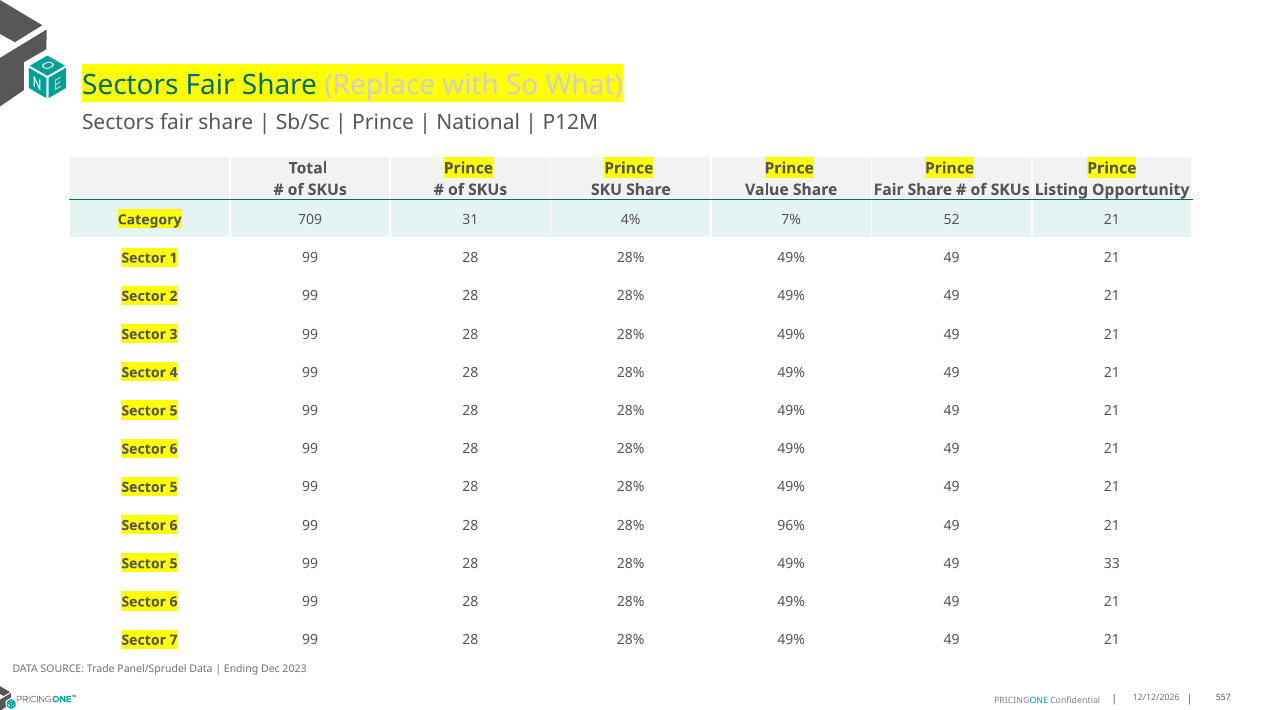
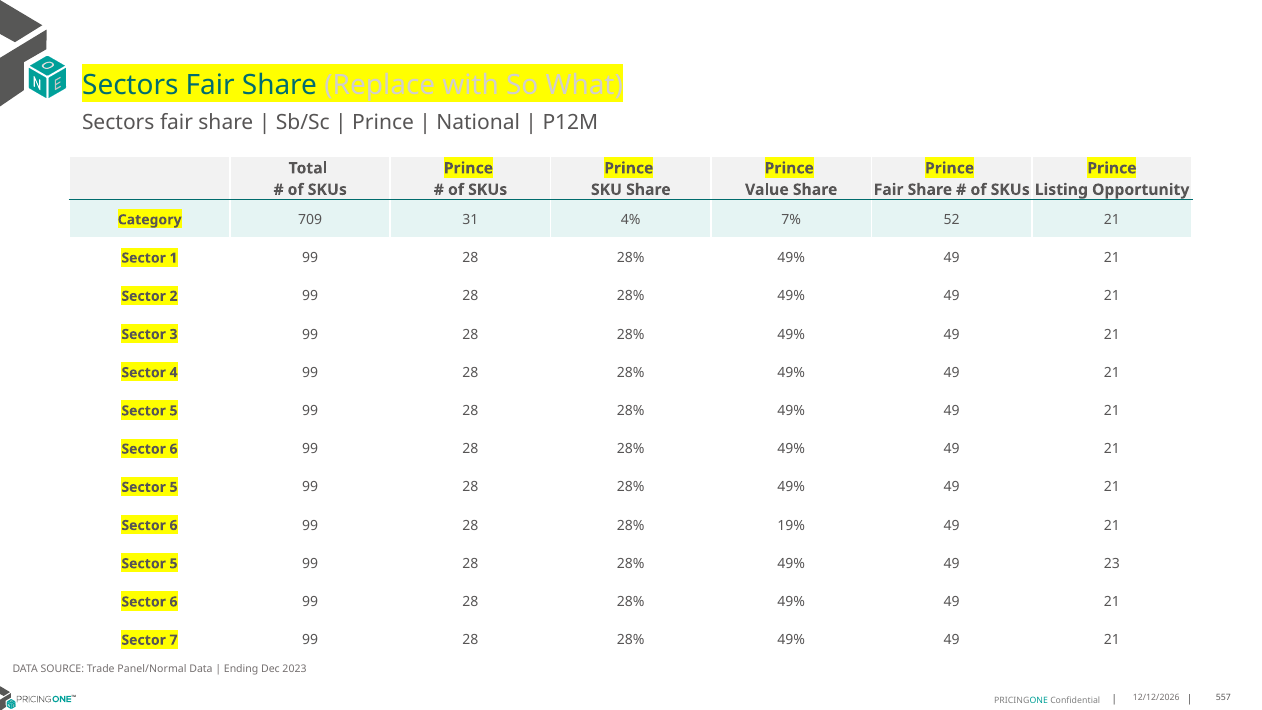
96%: 96% -> 19% (791, 525)
33: 33 -> 23 (1112, 564)
Panel/Sprudel: Panel/Sprudel -> Panel/Normal (152, 669)
